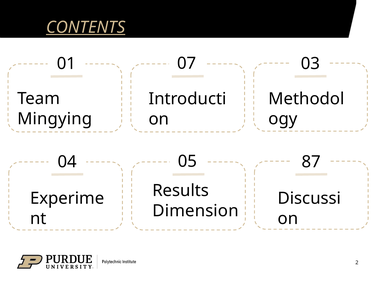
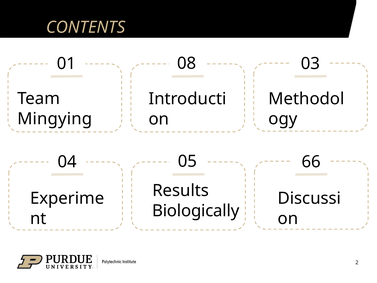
CONTENTS underline: present -> none (86, 27)
07: 07 -> 08 (187, 63)
87: 87 -> 66 (311, 162)
Dimension: Dimension -> Biologically (196, 211)
